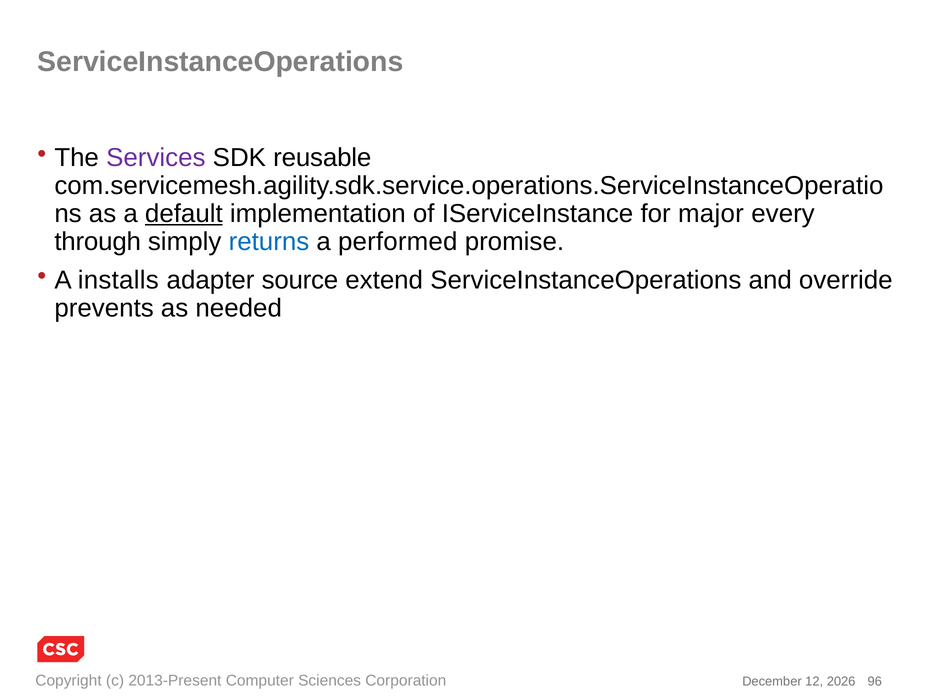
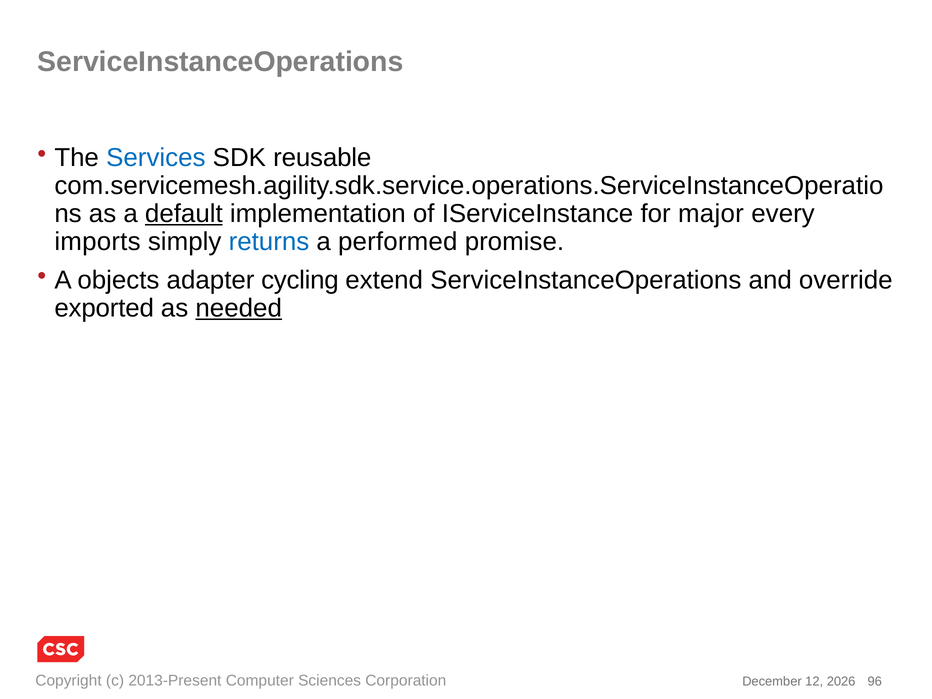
Services colour: purple -> blue (156, 158)
through: through -> imports (97, 242)
installs: installs -> objects (118, 280)
source: source -> cycling (300, 280)
prevents: prevents -> exported (104, 308)
needed underline: none -> present (239, 308)
